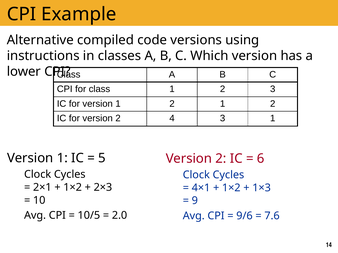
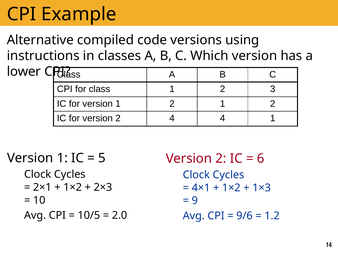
4 3: 3 -> 4 (223, 119)
7.6: 7.6 -> 1.2 (272, 216)
